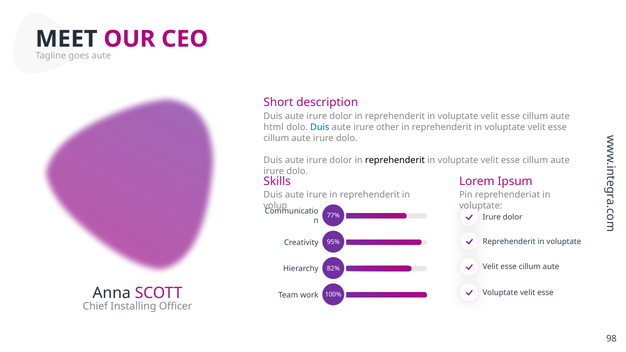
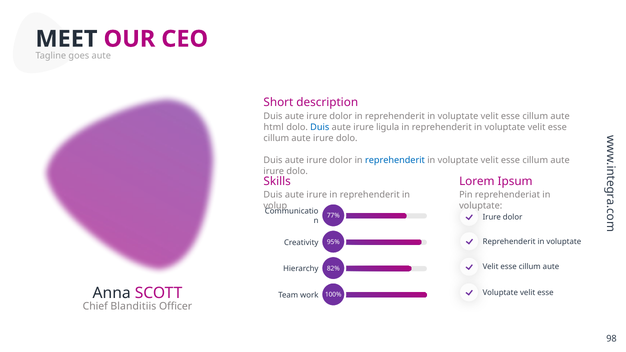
other: other -> ligula (388, 127)
reprehenderit colour: black -> blue (395, 160)
Installing: Installing -> Blanditiis (133, 306)
